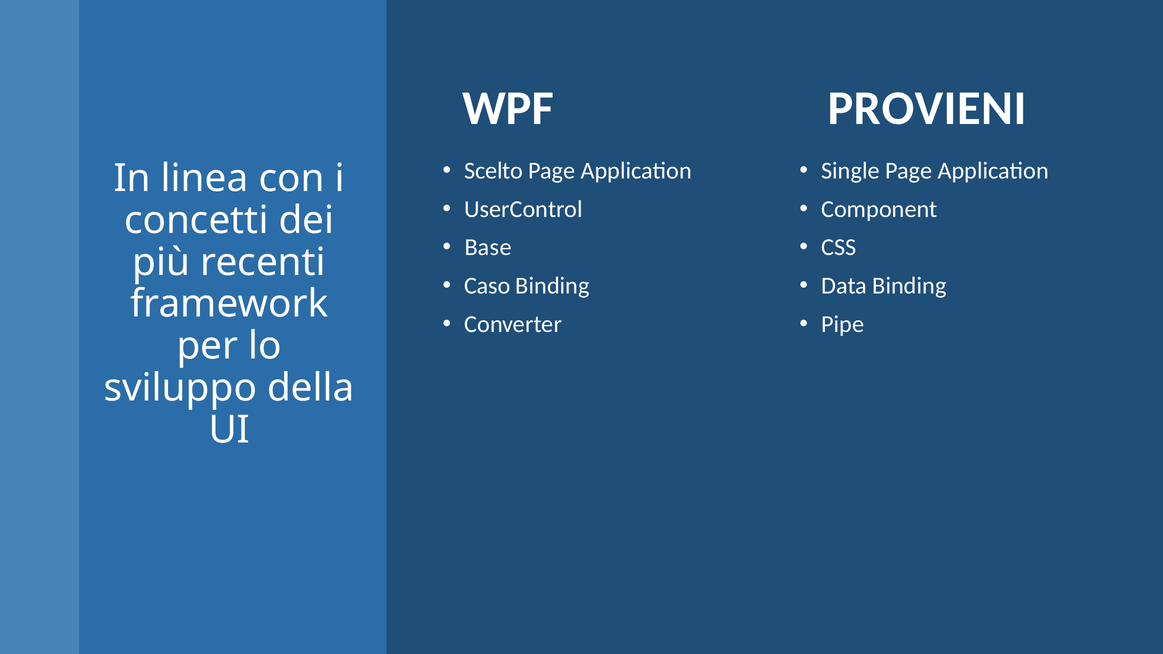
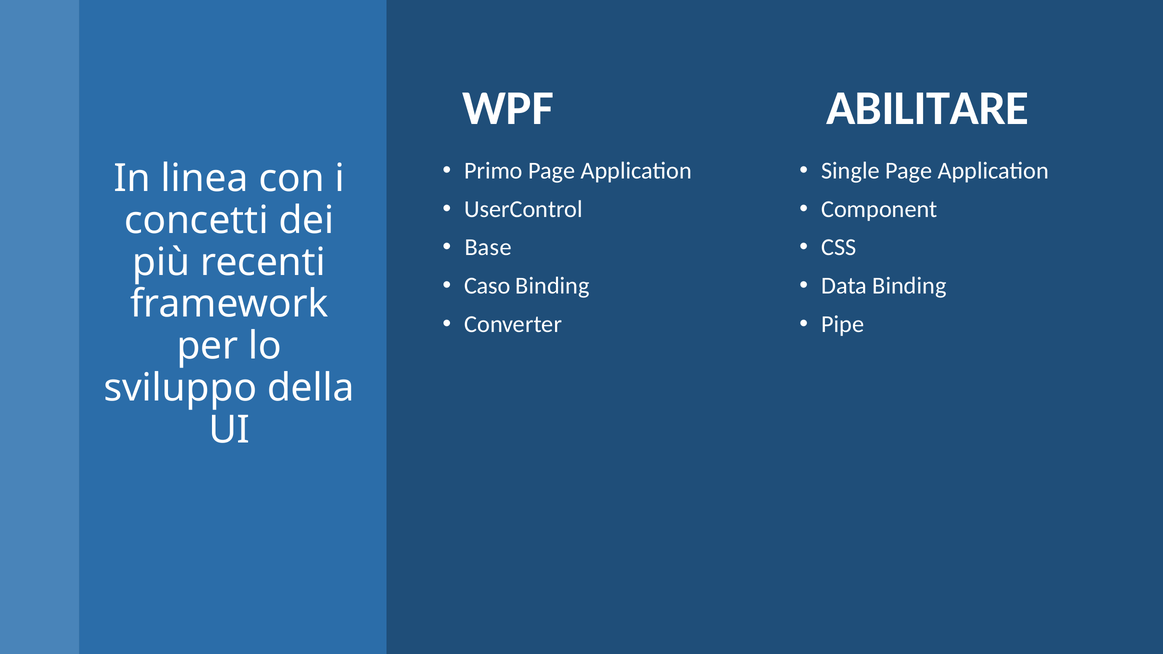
PROVIENI: PROVIENI -> ABILITARE (928, 108)
Scelto: Scelto -> Primo (494, 171)
